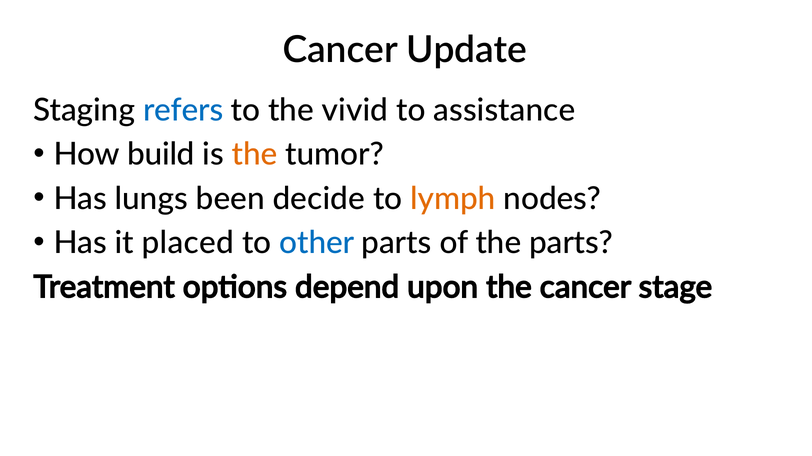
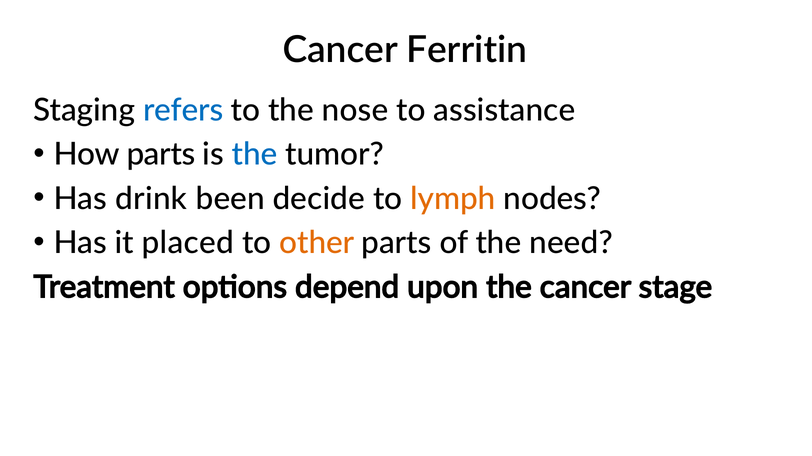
Update: Update -> Ferritin (467, 50)
vivid: vivid -> nose (355, 111)
How build: build -> parts (161, 155)
the colour: orange -> blue (255, 155)
lungs: lungs -> drink (151, 199)
other colour: blue -> orange (317, 243)
the parts: parts -> need (571, 243)
